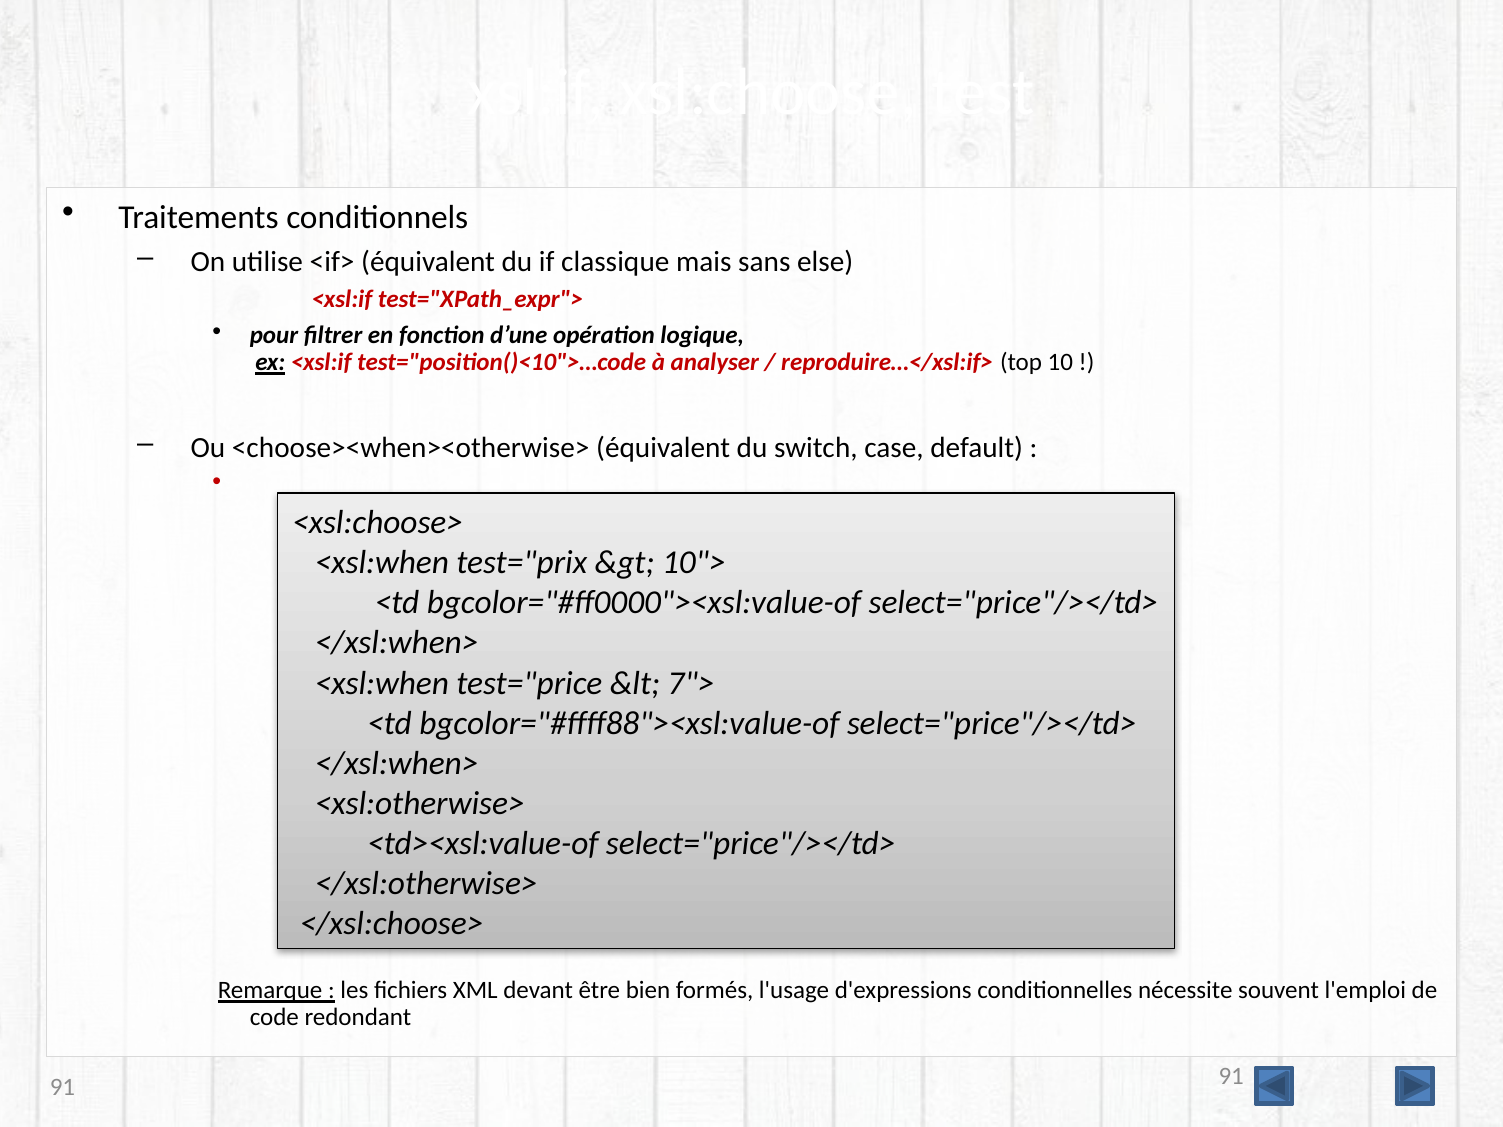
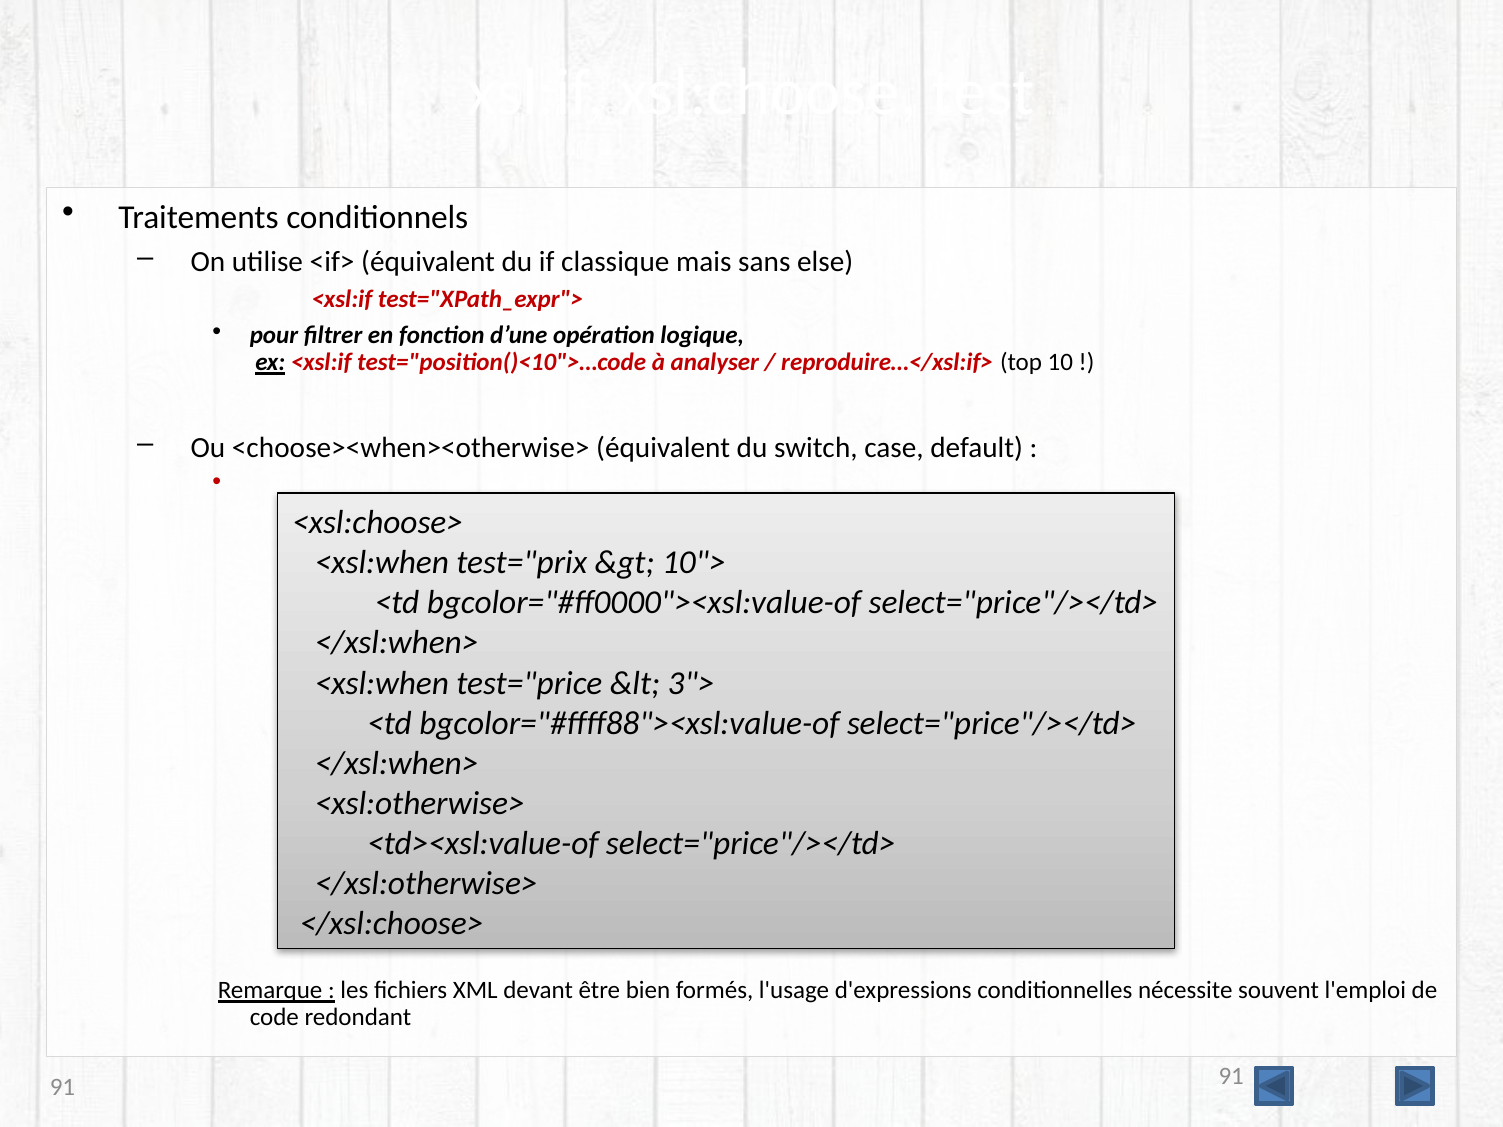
7">: 7"> -> 3"> (691, 683)
